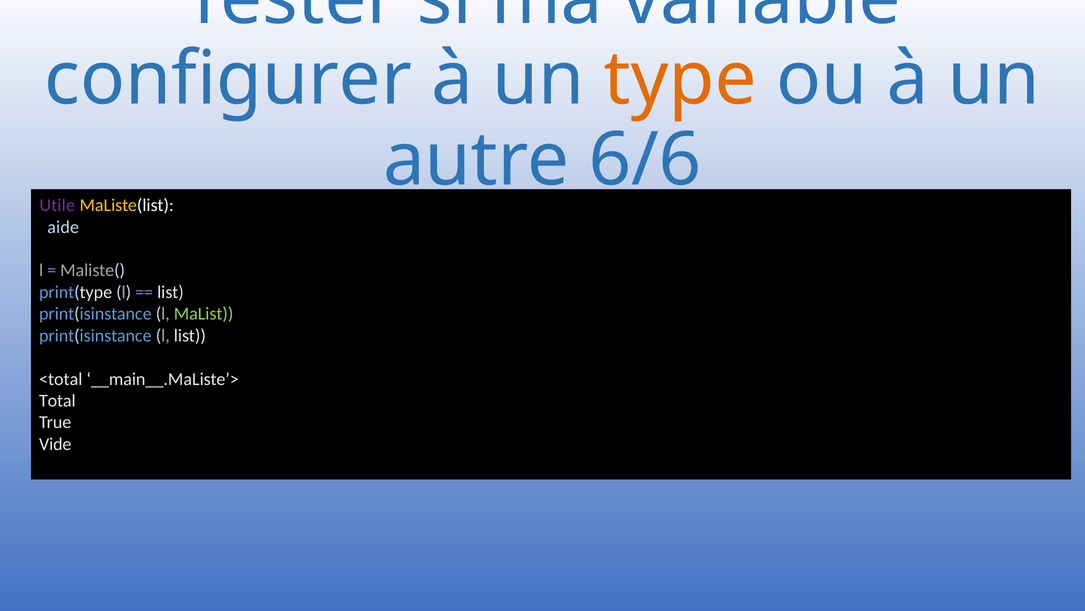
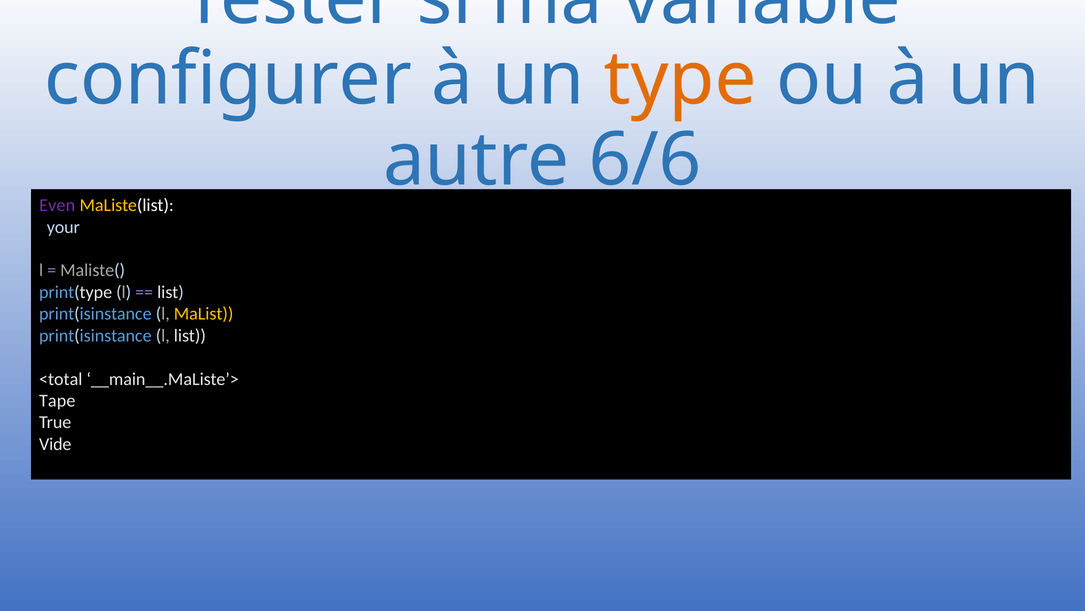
Utile: Utile -> Even (57, 205)
aide: aide -> your (63, 227)
MaList colour: light green -> yellow (204, 314)
Total: Total -> Tape (57, 400)
